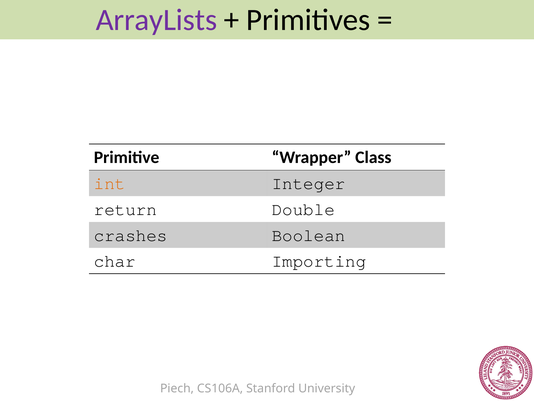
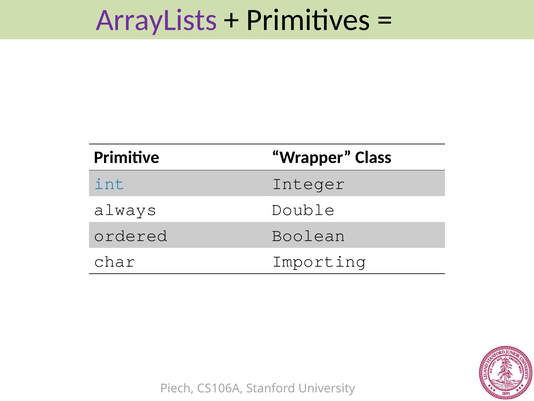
int colour: orange -> blue (110, 183)
return: return -> always (125, 209)
crashes: crashes -> ordered (131, 235)
